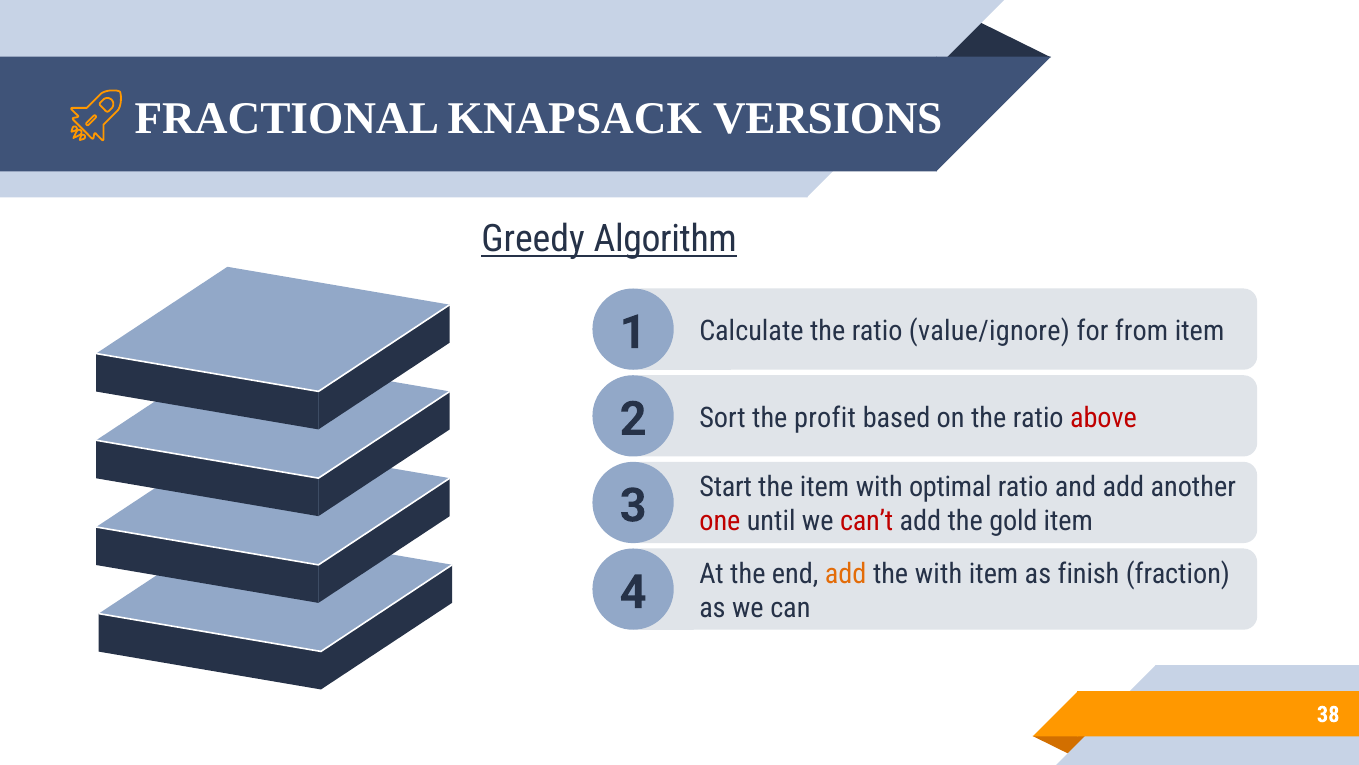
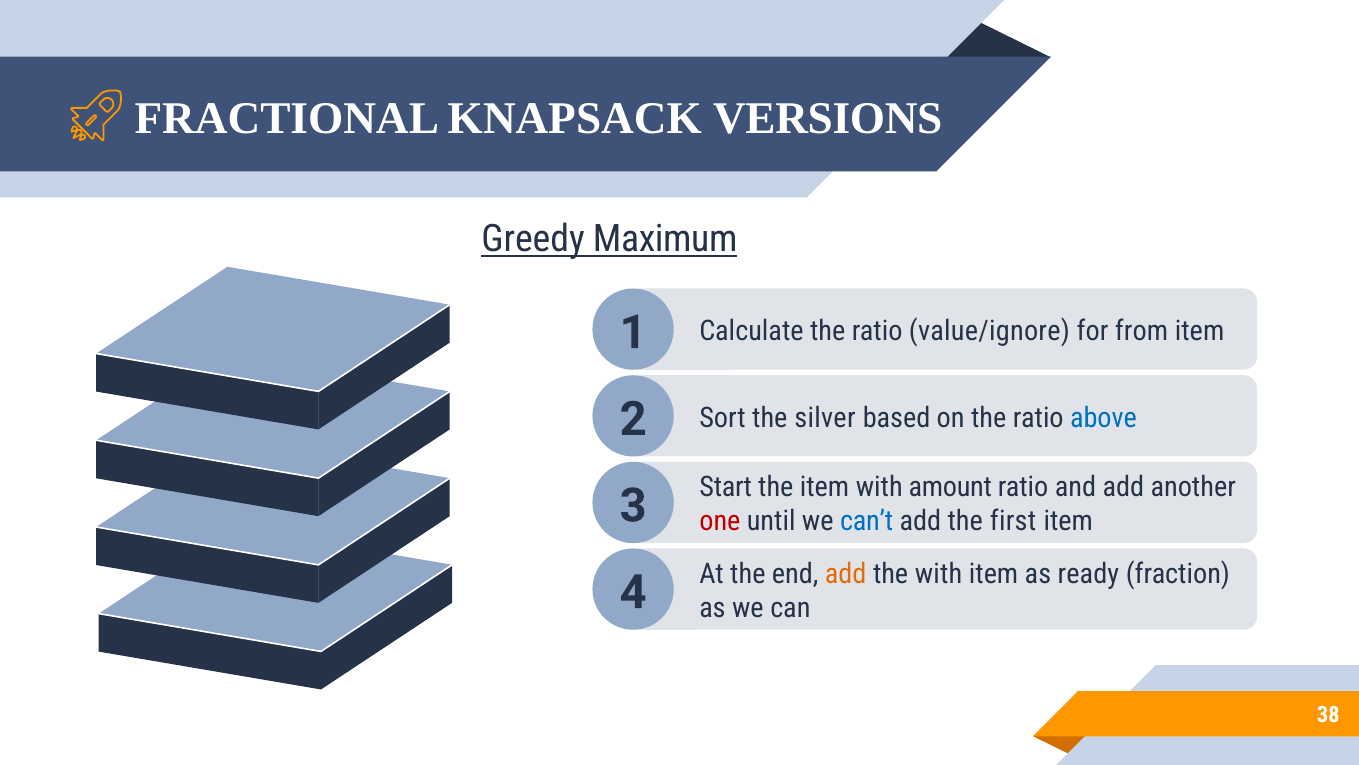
Algorithm: Algorithm -> Maximum (665, 239)
profit: profit -> silver (825, 418)
above colour: red -> blue (1103, 418)
optimal: optimal -> amount (950, 487)
can’t colour: red -> blue (867, 521)
gold: gold -> first (1013, 521)
finish: finish -> ready (1088, 574)
